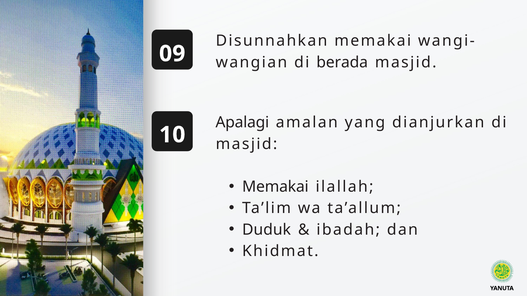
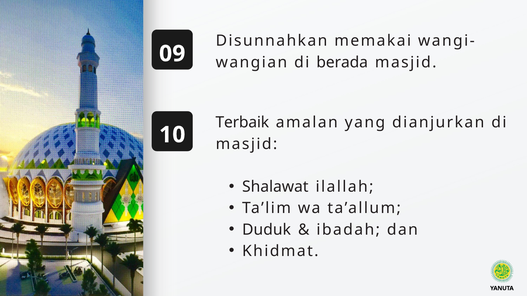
Apalagi: Apalagi -> Terbaik (242, 123)
Memakai: Memakai -> Shalawat (275, 187)
